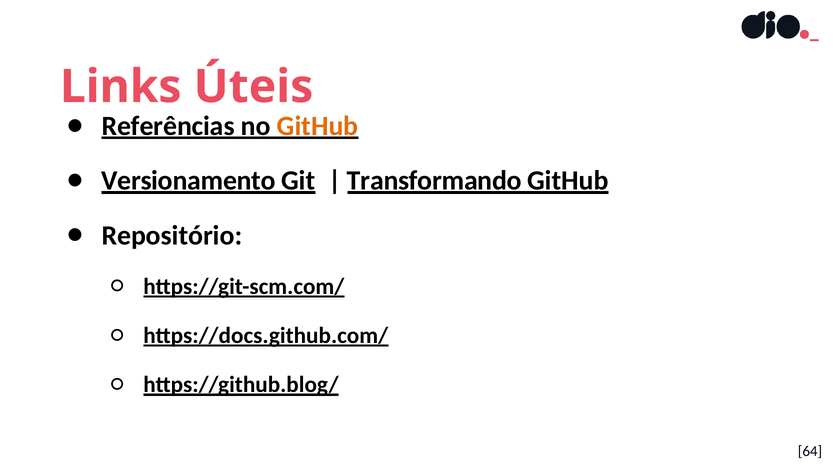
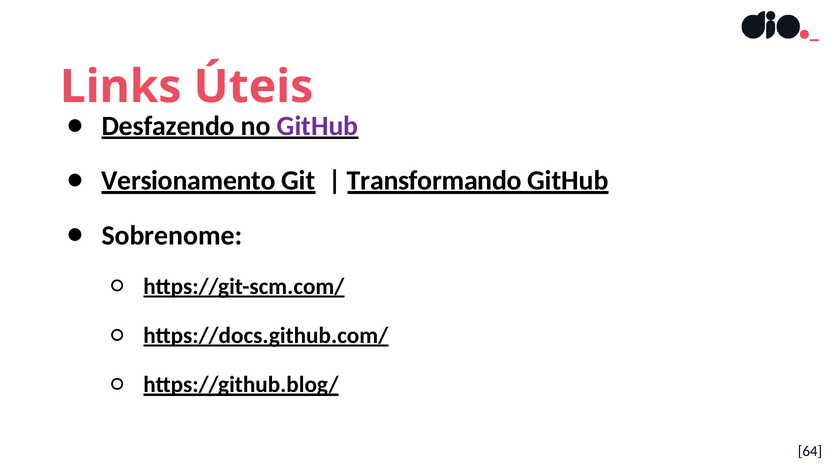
Referências: Referências -> Desfazendo (168, 126)
GitHub colour: orange -> purple (318, 126)
Repositório: Repositório -> Sobrenome (172, 235)
